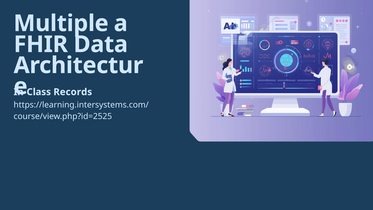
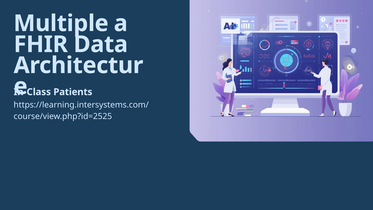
Records: Records -> Patients (73, 92)
